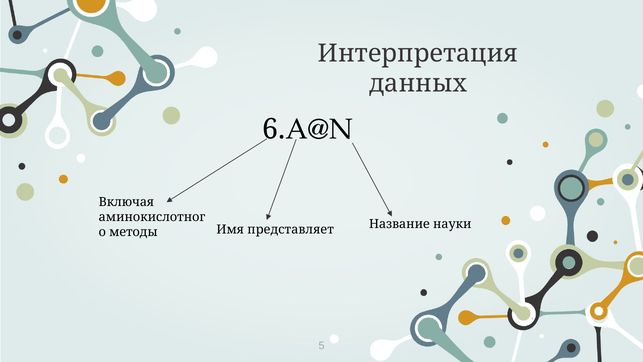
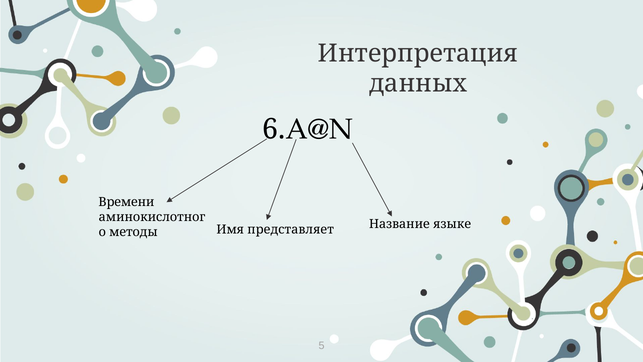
Включая: Включая -> Времени (126, 202)
науки: науки -> языке (452, 224)
